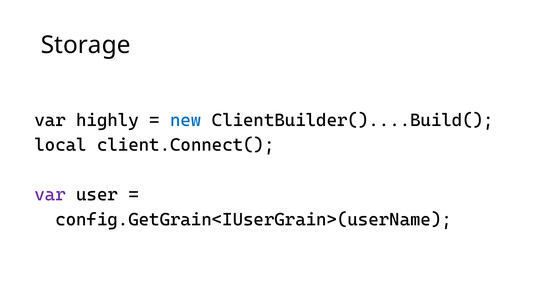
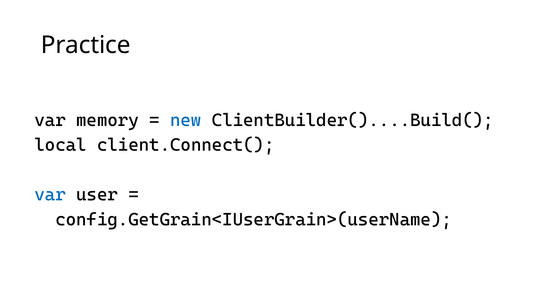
Storage: Storage -> Practice (86, 45)
highly: highly -> memory (108, 120)
var colour: purple -> blue (50, 194)
